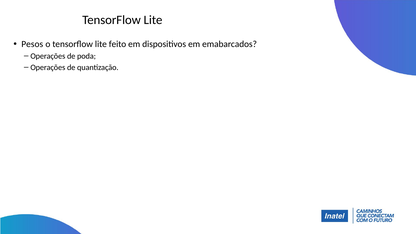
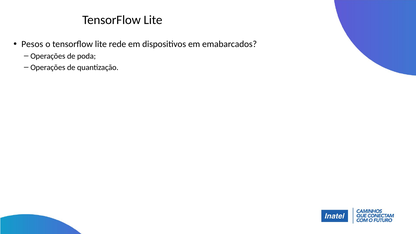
feito: feito -> rede (118, 44)
